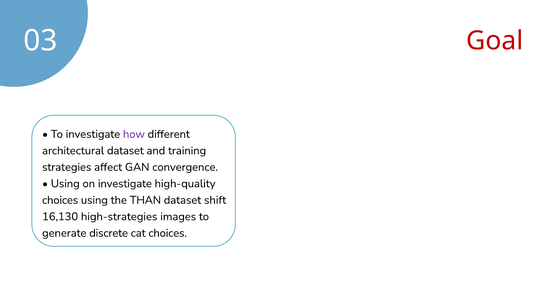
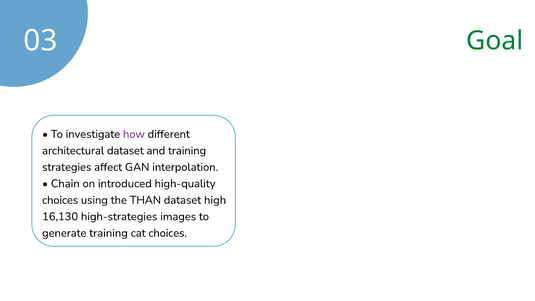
Goal colour: red -> green (495, 41)
convergence: convergence -> interpolation (185, 167)
Using: Using -> Chain (65, 184)
on investigate: investigate -> introduced (125, 184)
shift: shift -> high (215, 200)
generate discrete: discrete -> training (109, 233)
